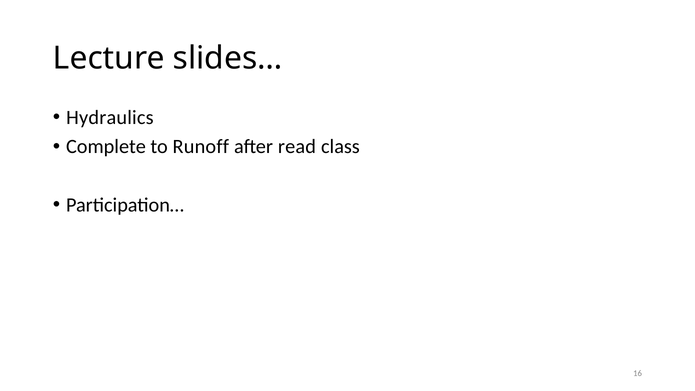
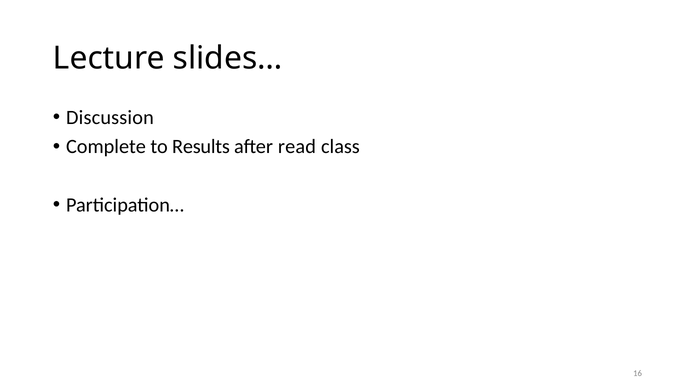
Hydraulics: Hydraulics -> Discussion (110, 118)
Runoff: Runoff -> Results (201, 147)
